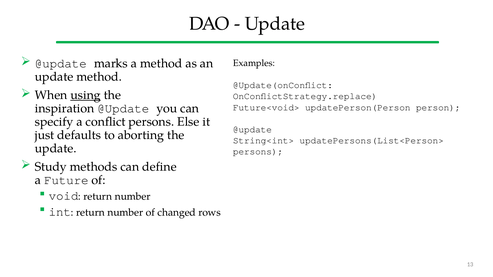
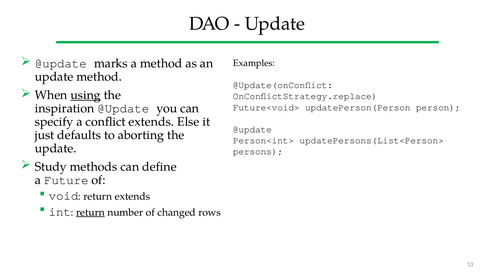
conflict persons: persons -> extends (151, 122)
String<int>: String<int> -> Person<int> (263, 141)
number: number -> extends (133, 197)
return underline: none -> present (90, 213)
